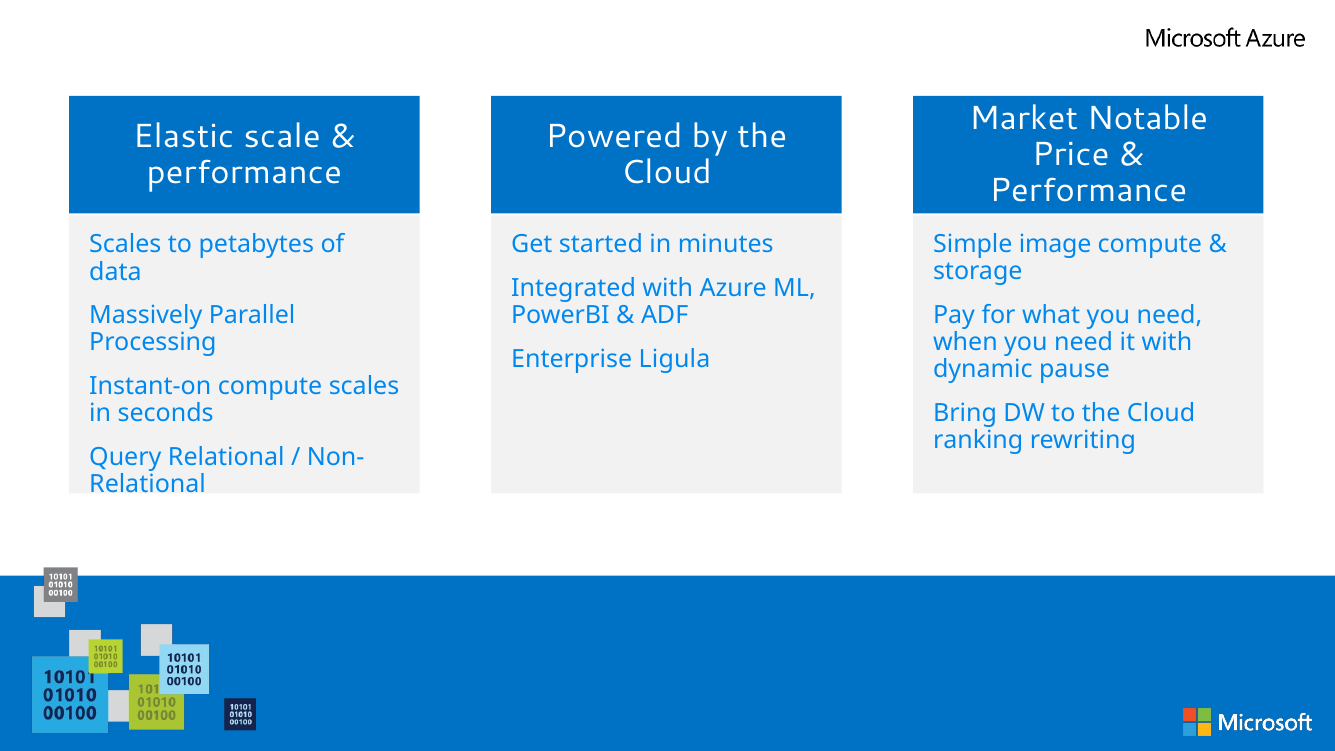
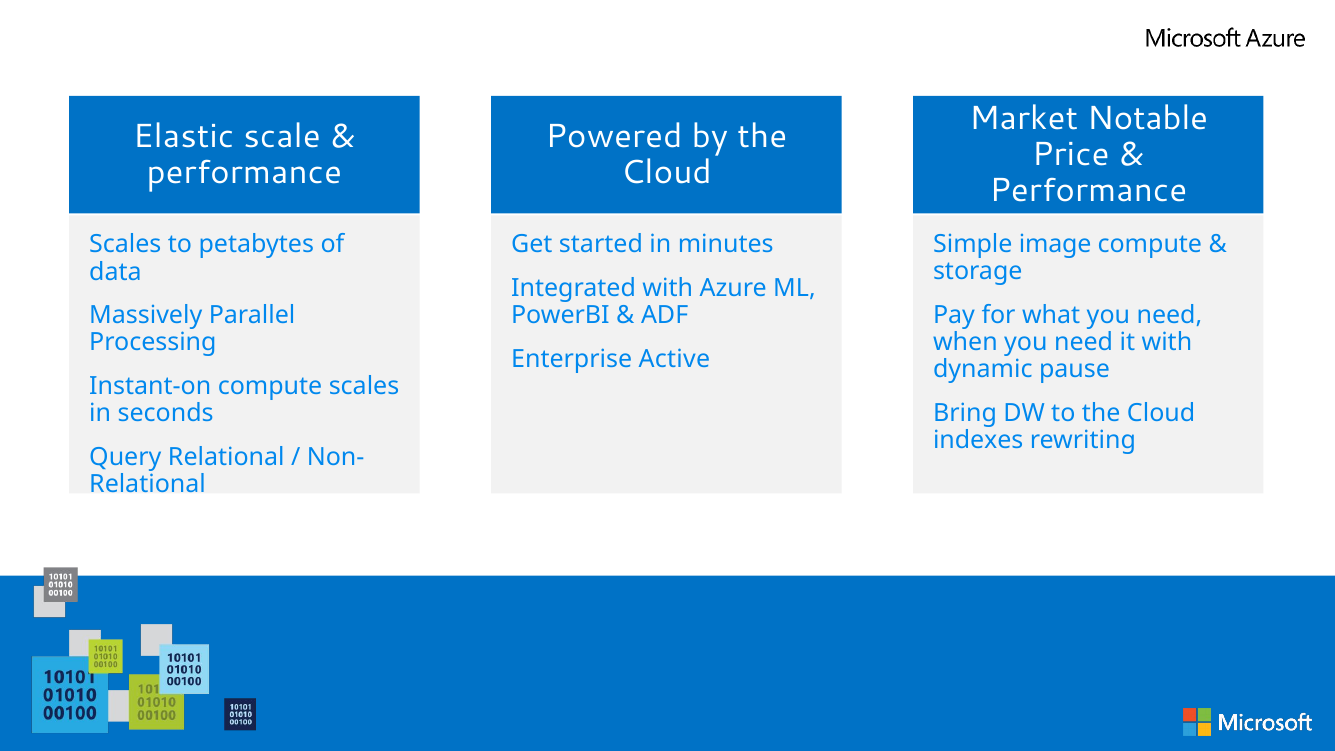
Ligula: Ligula -> Active (674, 359)
ranking: ranking -> indexes (978, 440)
